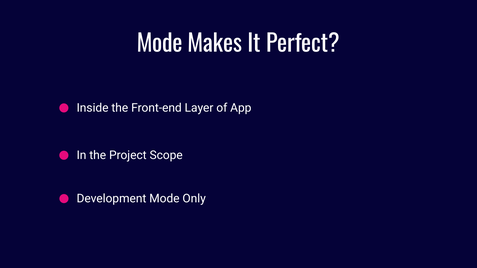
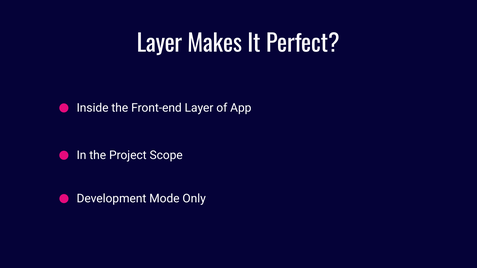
Mode: Mode -> Layer (160, 44)
